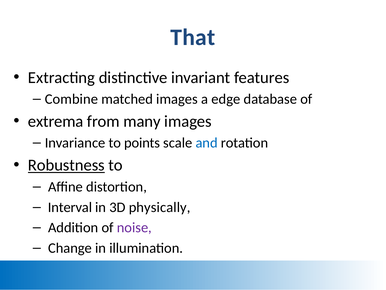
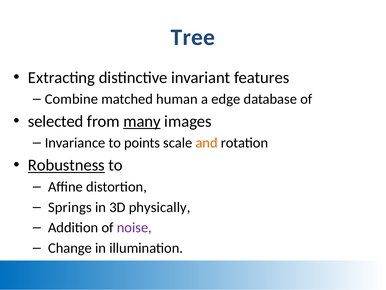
That: That -> Tree (193, 37)
matched images: images -> human (177, 99)
extrema: extrema -> selected (56, 121)
many underline: none -> present (142, 121)
and colour: blue -> orange (207, 143)
Interval: Interval -> Springs (70, 207)
